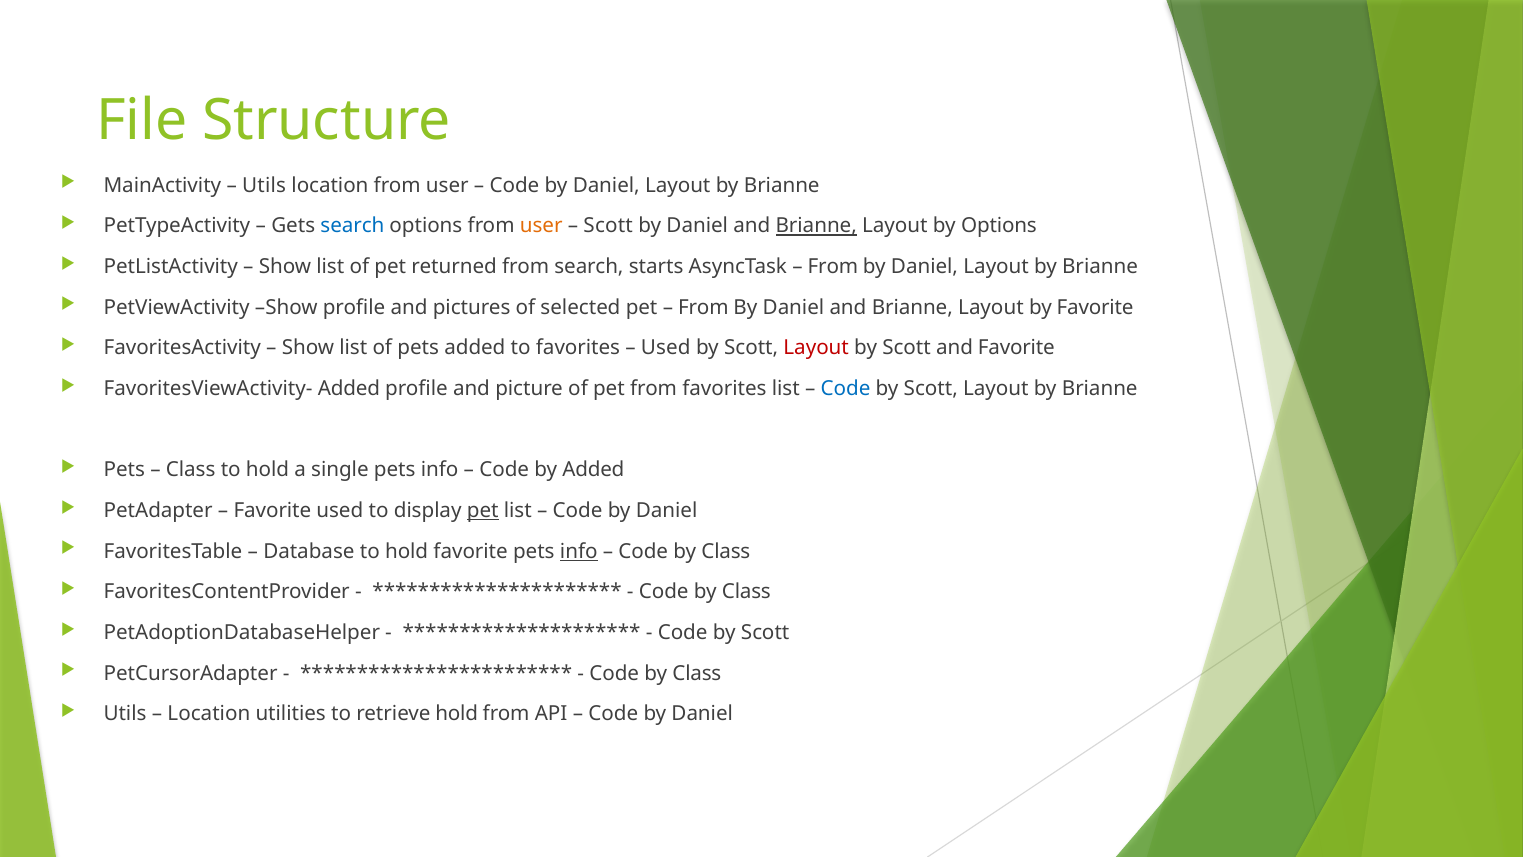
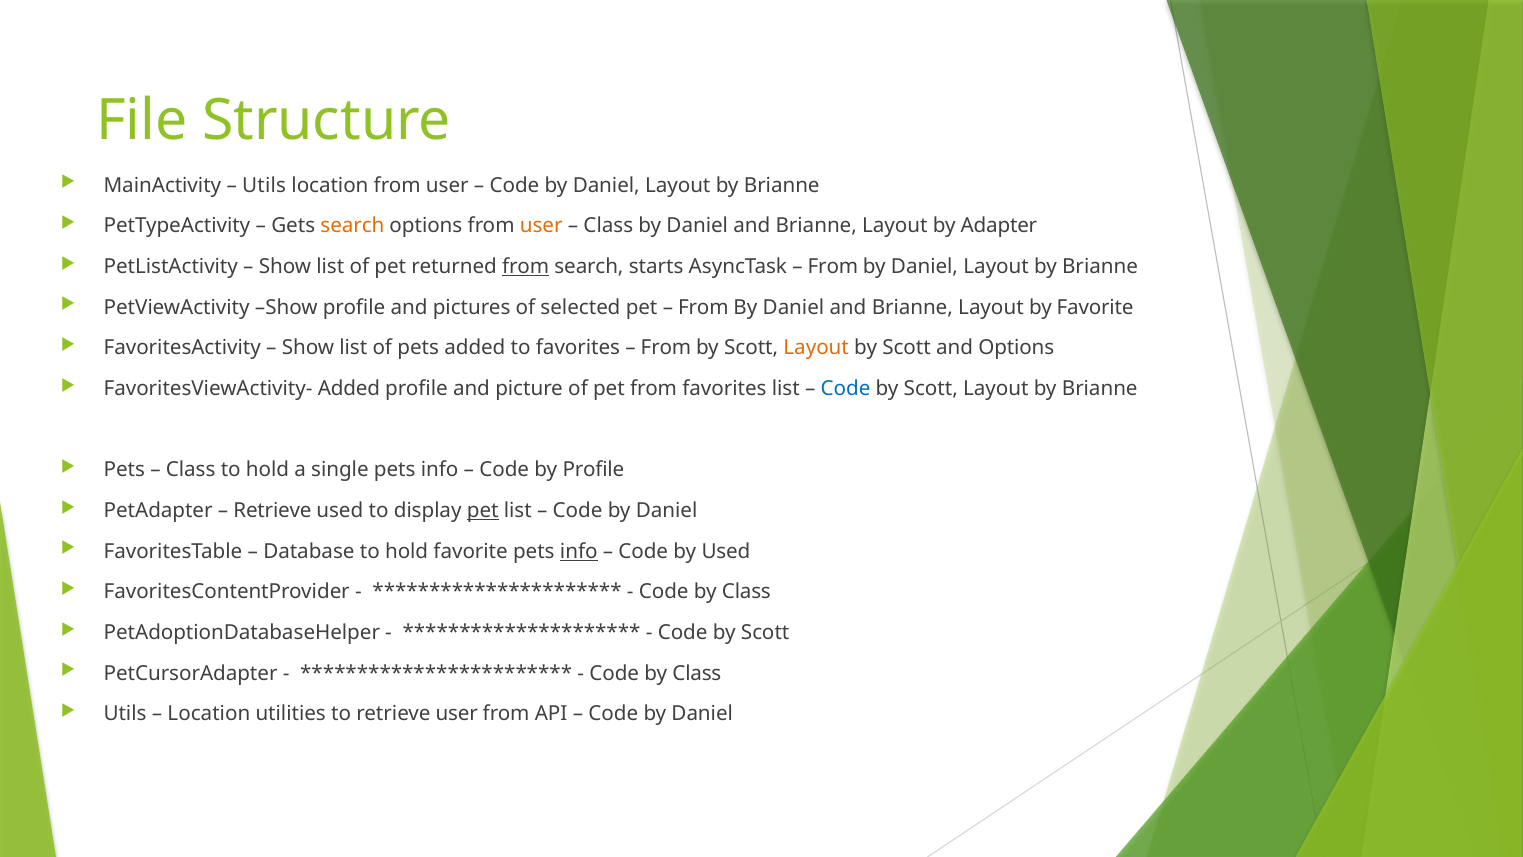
search colour: blue -> orange (352, 226)
Scott: Scott -> Class (608, 226)
Brianne underline: present -> none (816, 226)
by Options: Options -> Adapter (999, 226)
from underline: none -> present (526, 267)
Used: Used -> From (666, 348)
Layout colour: red -> orange (816, 348)
and Favorite: Favorite -> Options (1016, 348)
by Added: Added -> Profile (593, 470)
Favorite: Favorite -> Retrieve (272, 511)
Class: Class -> Used (726, 551)
retrieve hold: hold -> user (457, 714)
